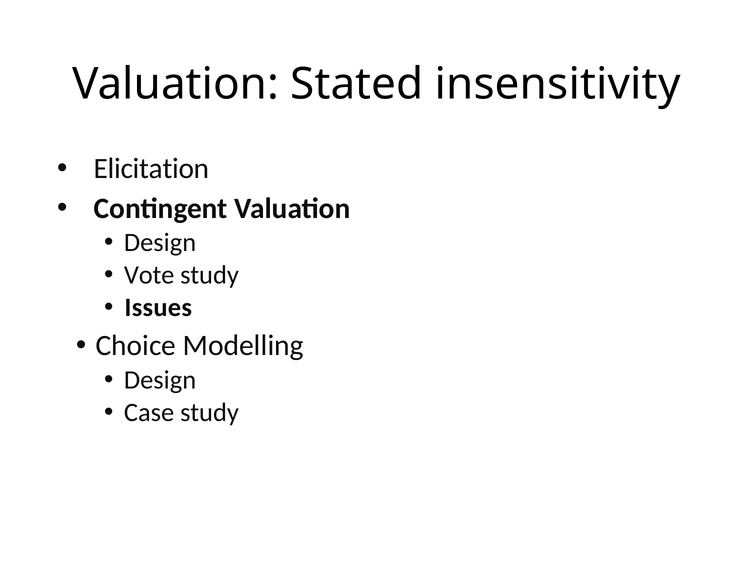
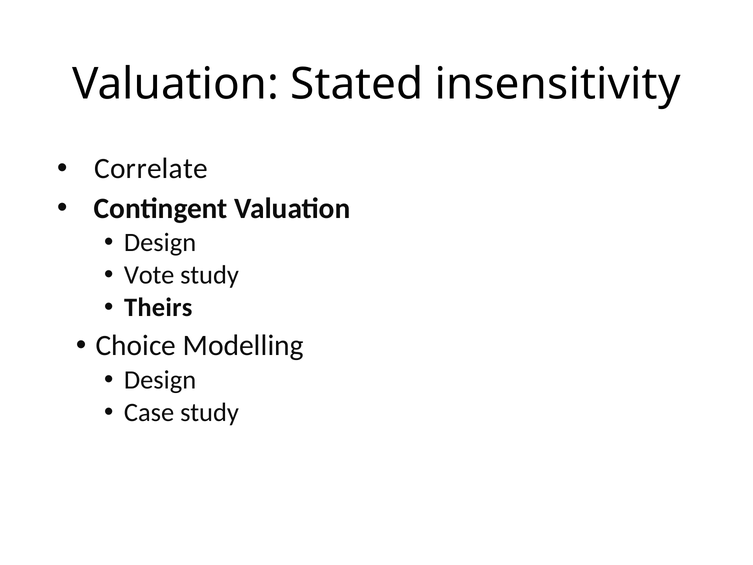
Elicitation: Elicitation -> Correlate (151, 169)
Issues: Issues -> Theirs (158, 307)
